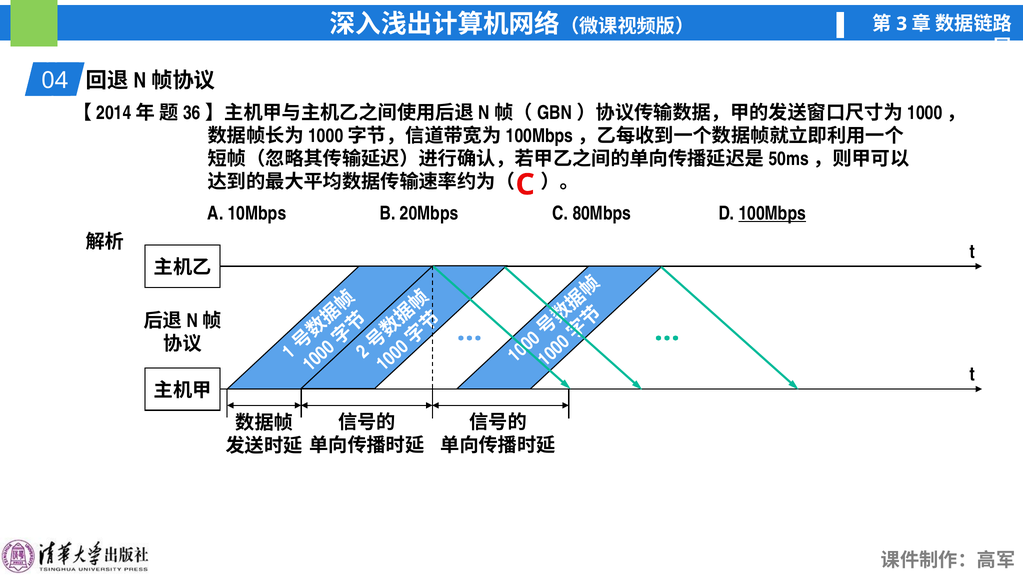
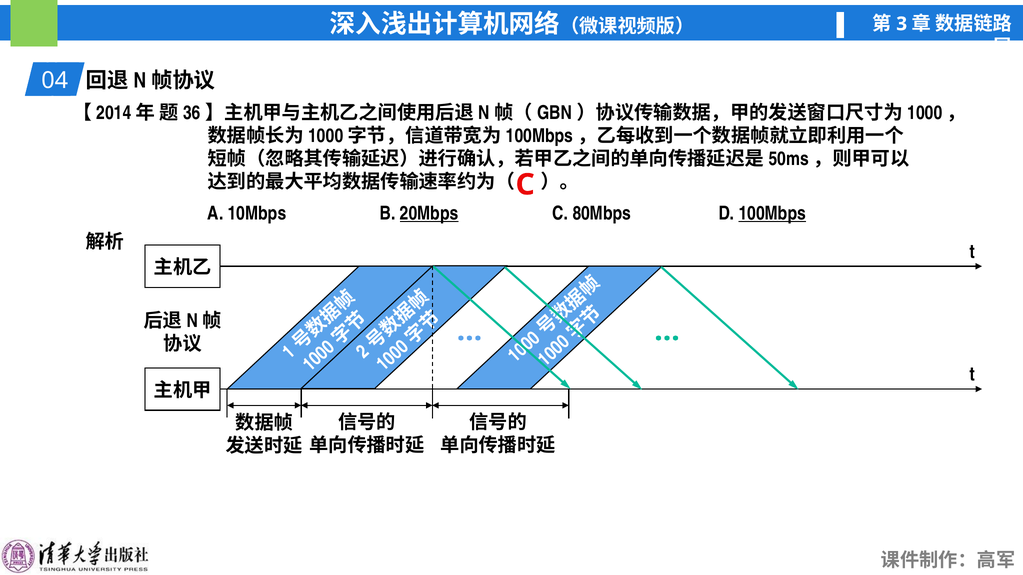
20Mbps underline: none -> present (429, 213)
